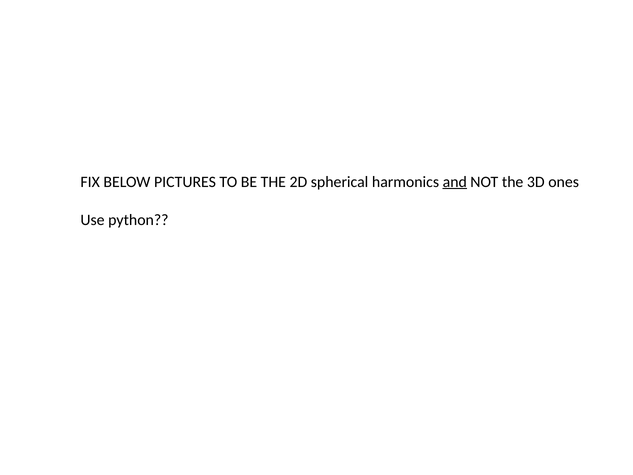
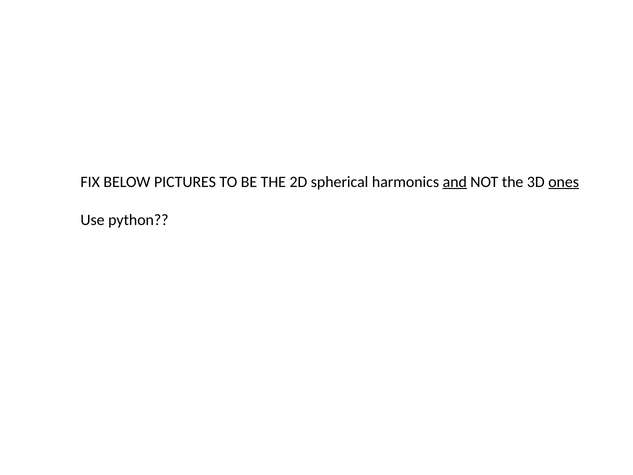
ones underline: none -> present (564, 182)
